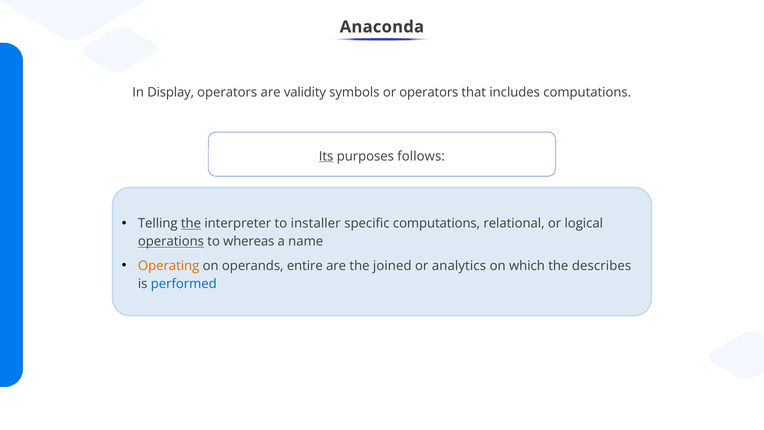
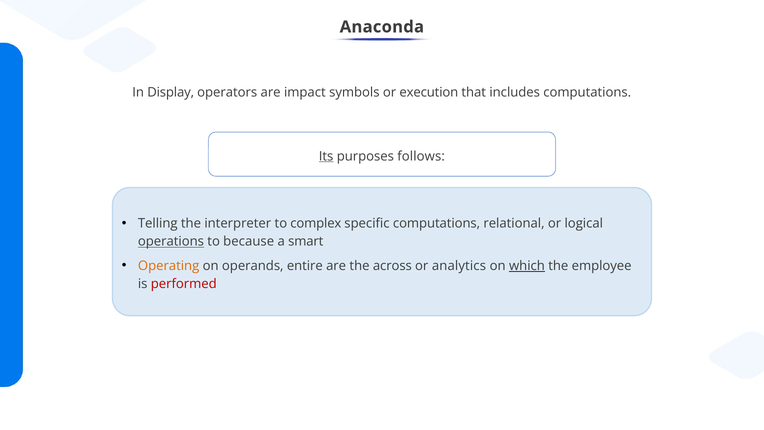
validity: validity -> impact (305, 93)
or operators: operators -> execution (429, 93)
the underline: present -> none (191, 223)
installer: installer -> complex (316, 223)
whereas: whereas -> because (249, 241)
name: name -> smart (306, 241)
joined: joined -> across (392, 266)
which underline: none -> present (527, 266)
describes: describes -> employee (602, 266)
performed colour: blue -> red (184, 284)
